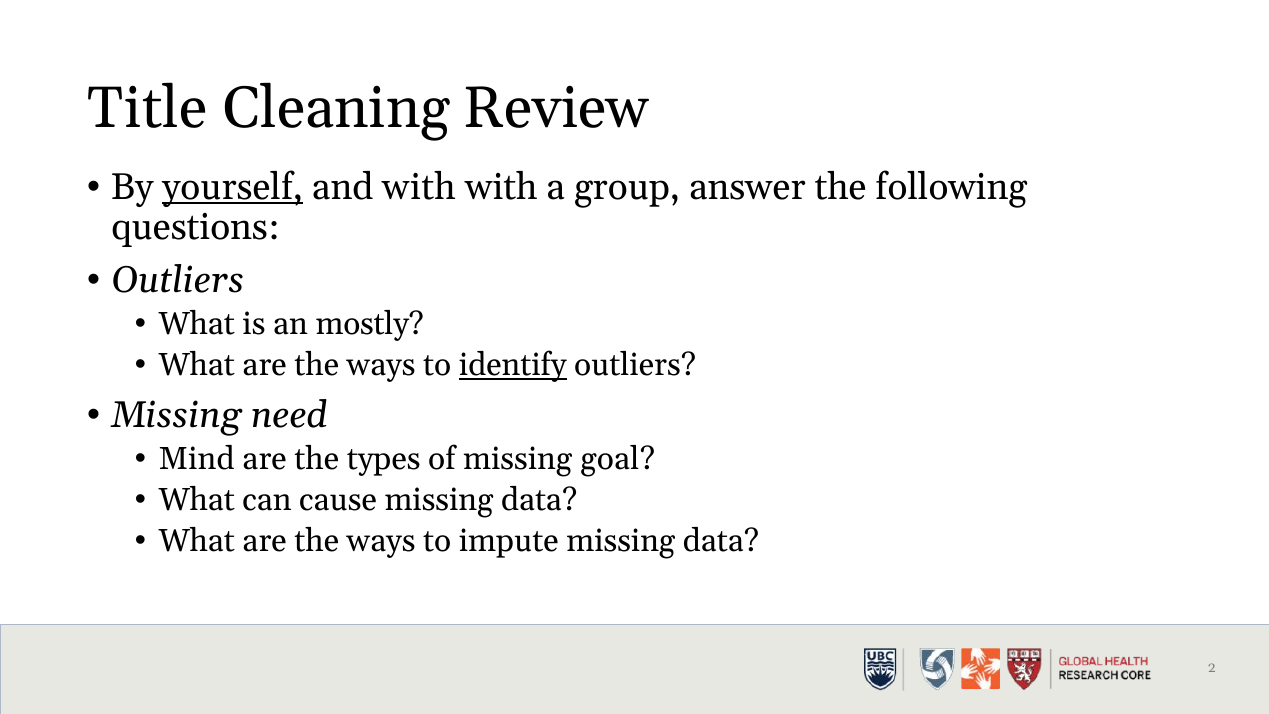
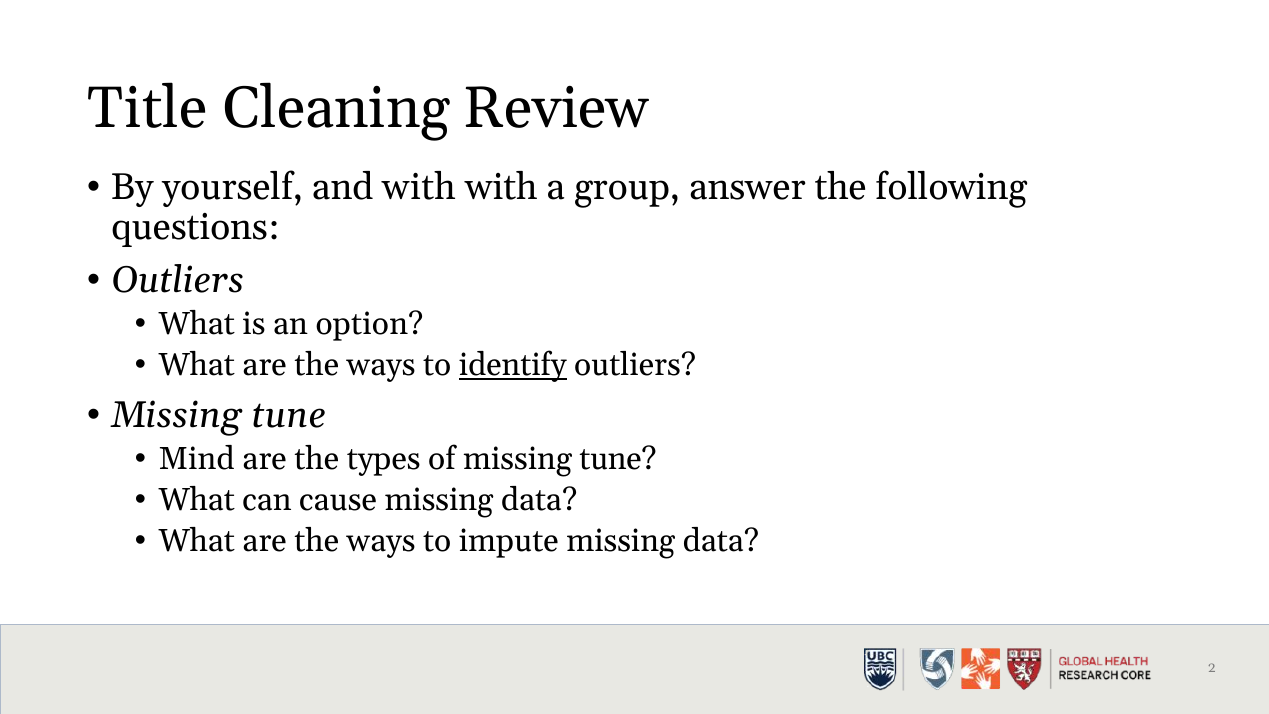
yourself underline: present -> none (233, 187)
mostly: mostly -> option (369, 324)
need: need -> tune (289, 415)
of missing goal: goal -> tune (618, 459)
